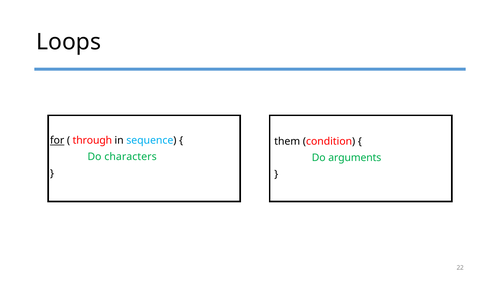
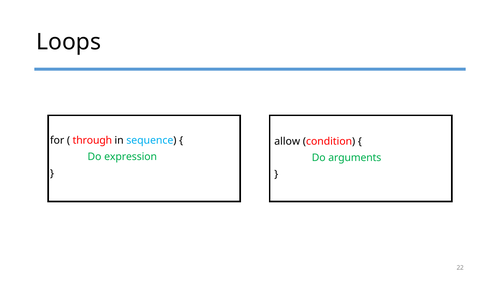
for underline: present -> none (57, 141)
them: them -> allow (287, 141)
characters: characters -> expression (131, 157)
